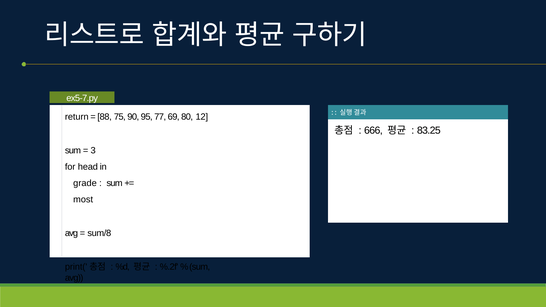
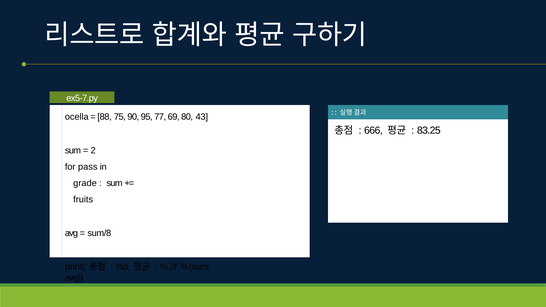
return: return -> ocella (77, 117)
12: 12 -> 43 (202, 117)
3: 3 -> 2 (93, 150)
head: head -> pass (88, 167)
most: most -> fruits (83, 200)
